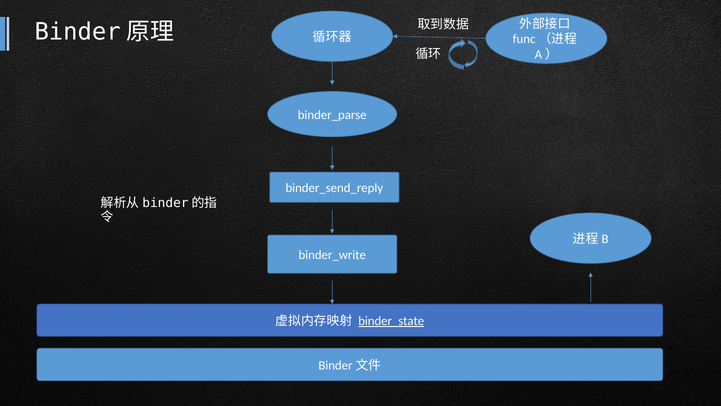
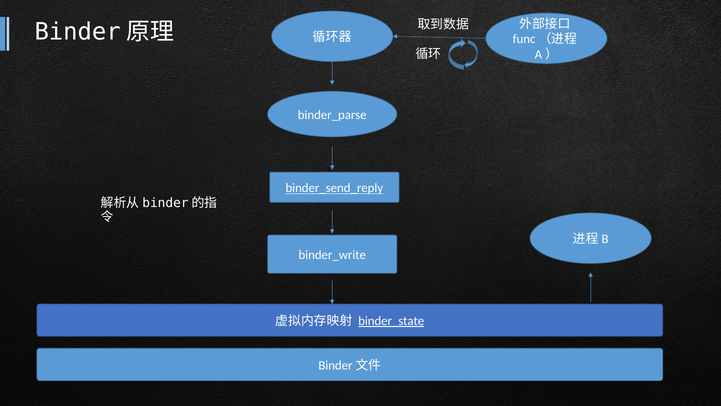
binder_send_reply underline: none -> present (334, 188)
